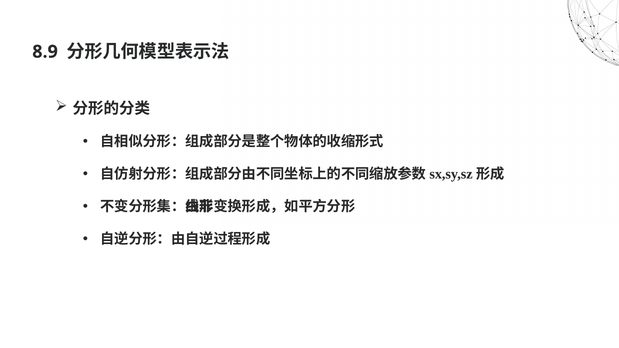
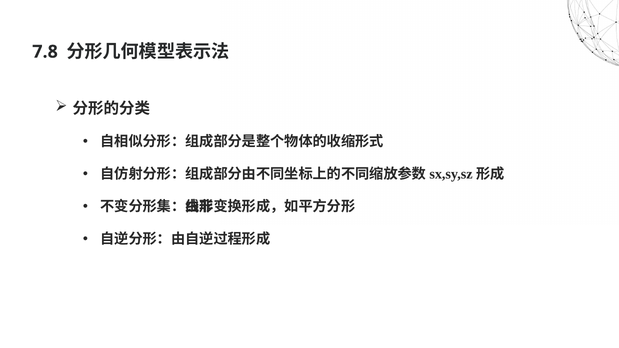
8.9: 8.9 -> 7.8 (45, 52)
